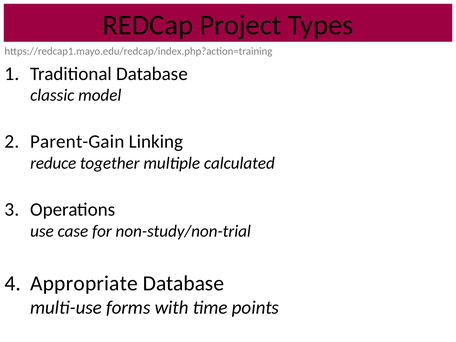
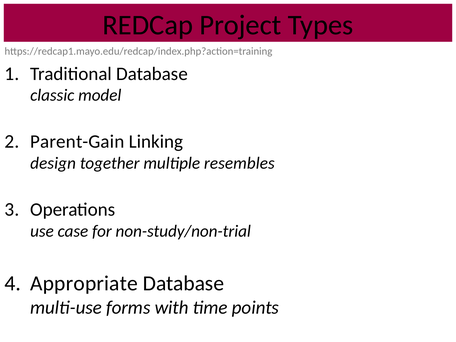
reduce: reduce -> design (53, 163)
calculated: calculated -> resembles (239, 163)
